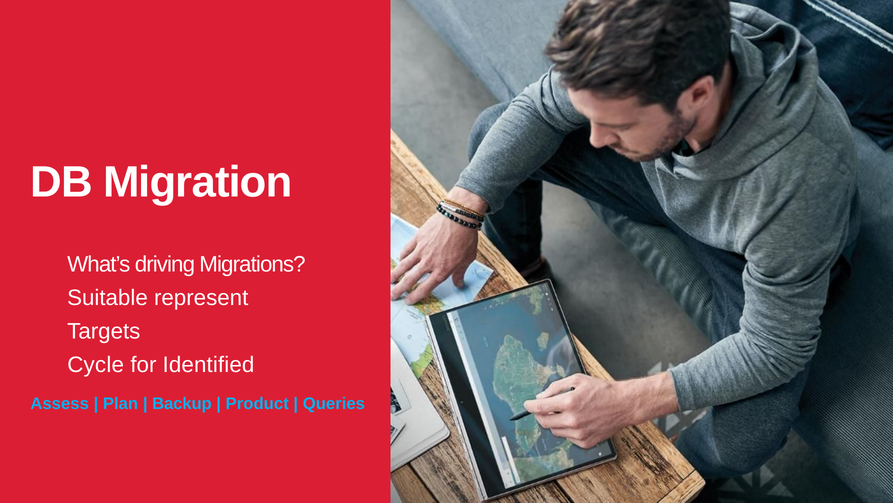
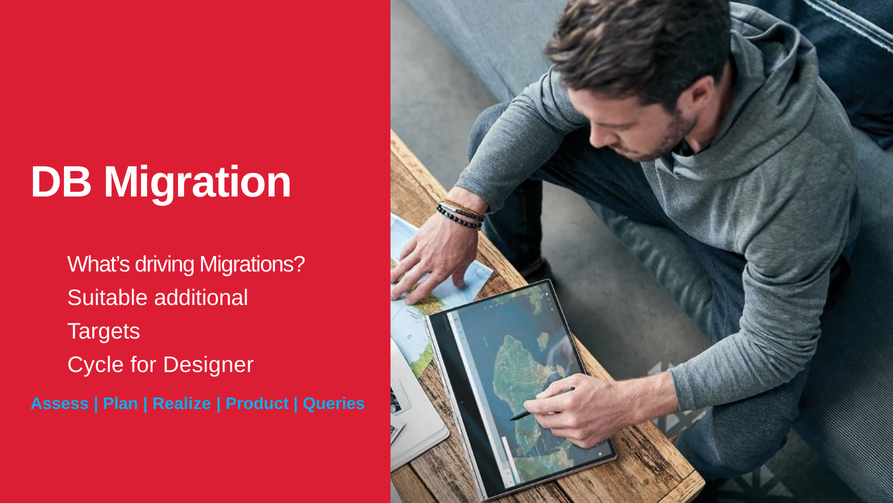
represent: represent -> additional (201, 298)
Identified: Identified -> Designer (208, 365)
Backup: Backup -> Realize (182, 403)
